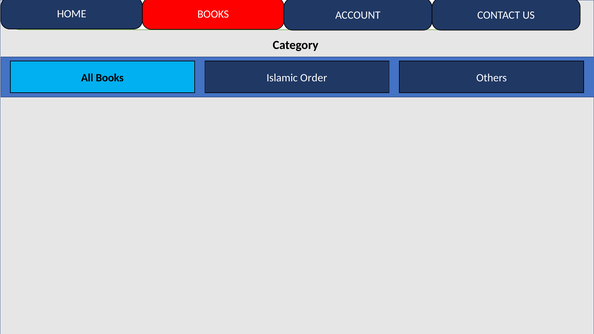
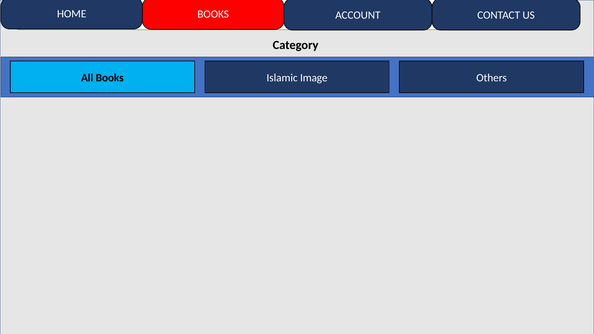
Order: Order -> Image (314, 78)
